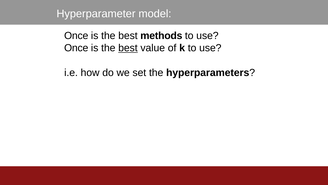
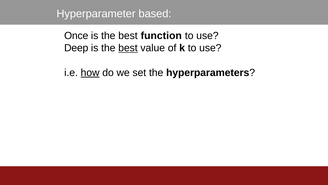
model: model -> based (155, 14)
methods: methods -> function (161, 36)
Once: Once -> Deep (76, 48)
how underline: none -> present (90, 73)
